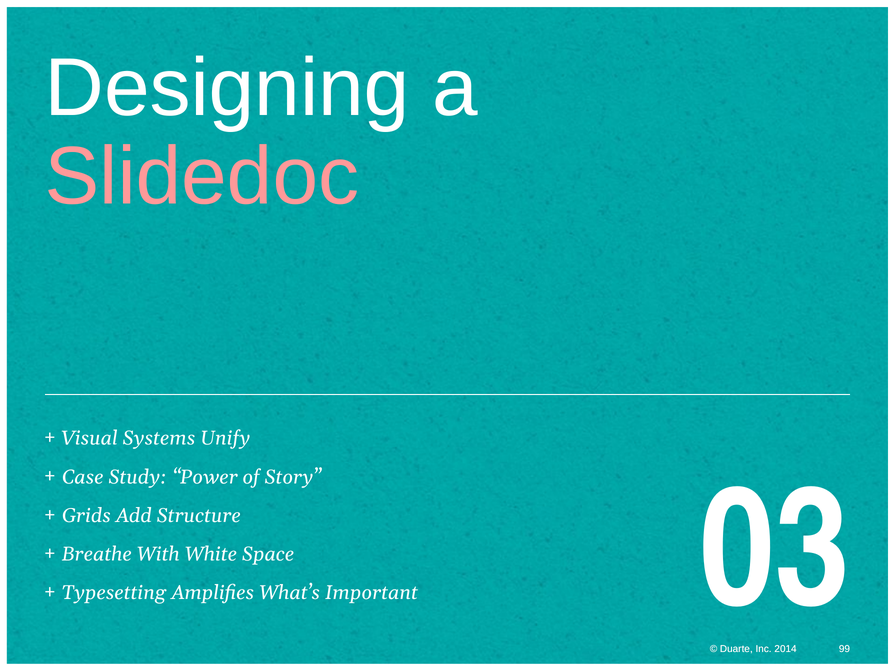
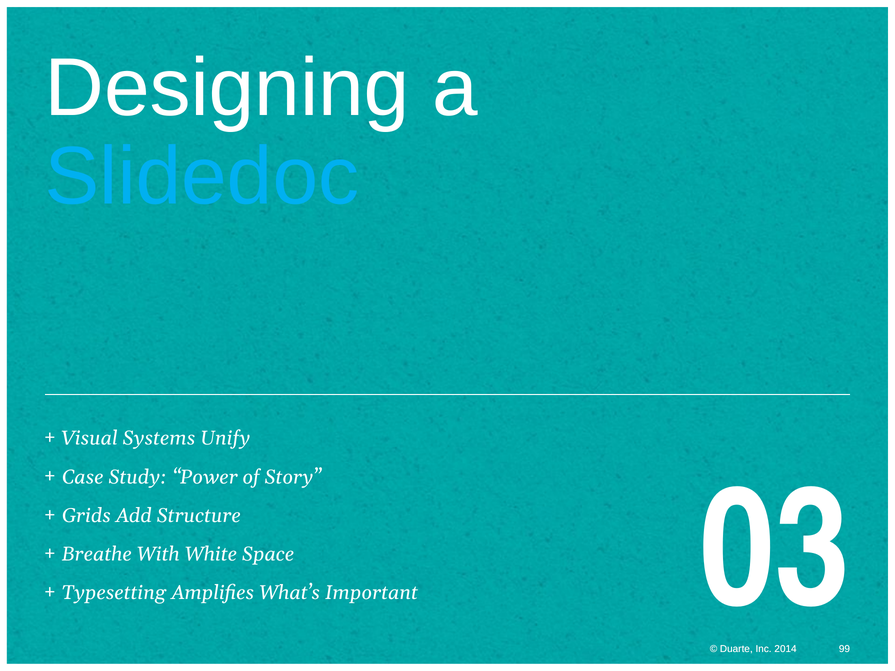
Slidedoc colour: pink -> light blue (202, 177)
